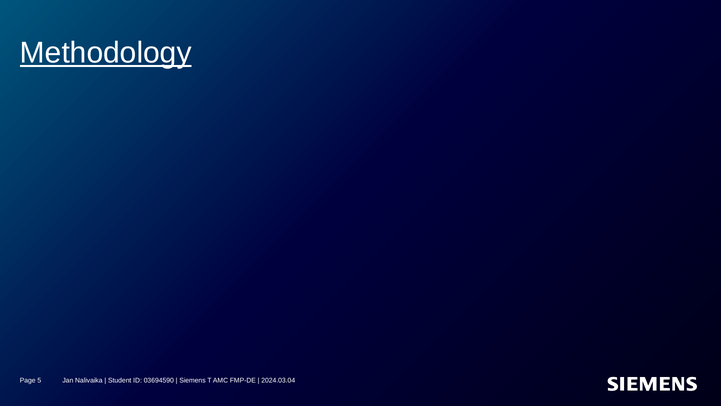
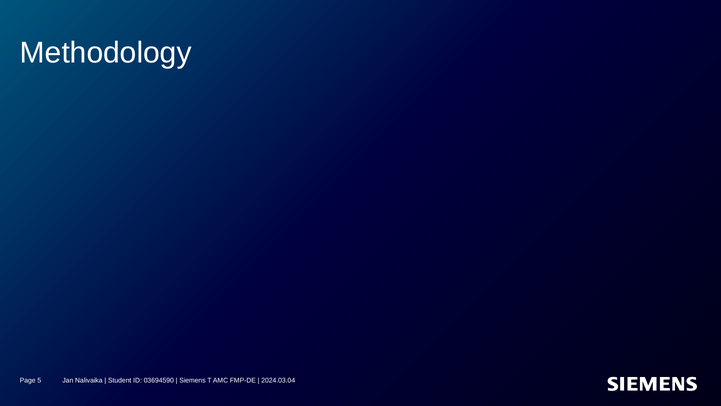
Methodology underline: present -> none (106, 53)
